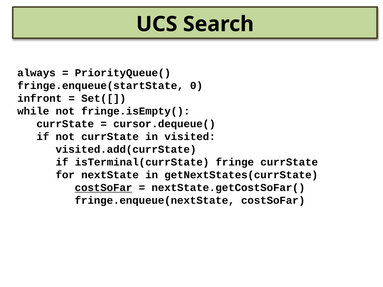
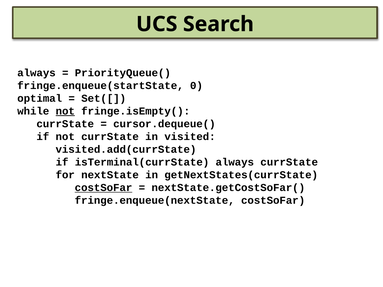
infront: infront -> optimal (40, 98)
not underline: none -> present (65, 111)
isTerminal(currState fringe: fringe -> always (235, 162)
